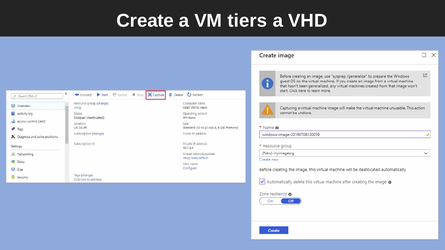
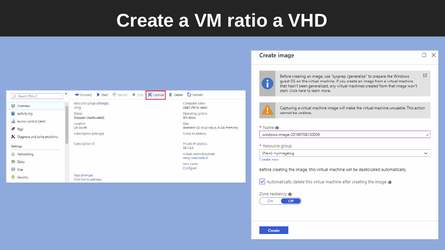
tiers: tiers -> ratio (247, 21)
